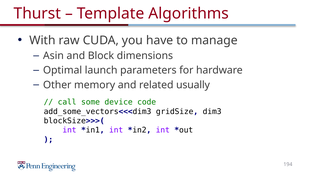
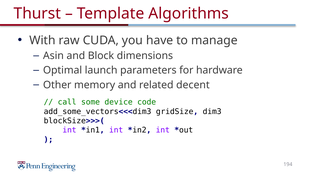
usually: usually -> decent (193, 85)
